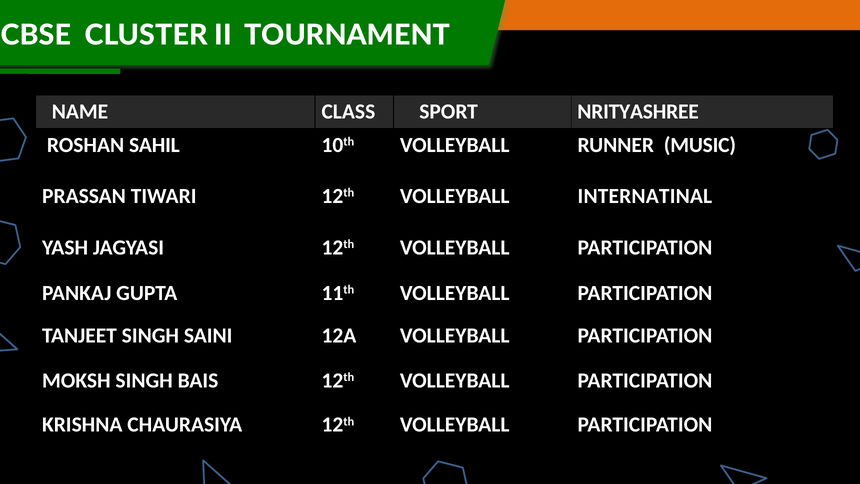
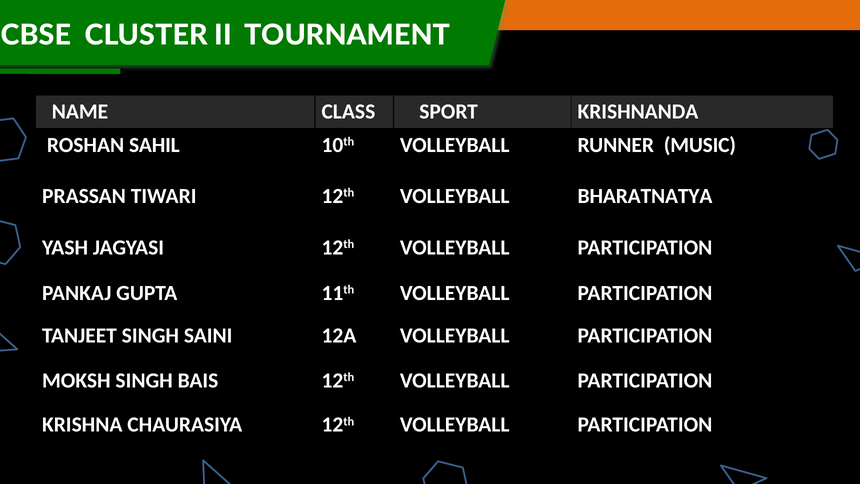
NRITYASHREE: NRITYASHREE -> KRISHNANDA (638, 112)
INTERNATINAL: INTERNATINAL -> BHARATNATYA (645, 196)
